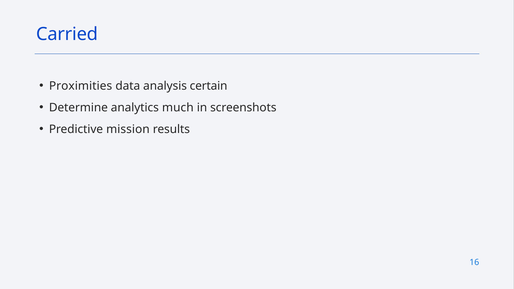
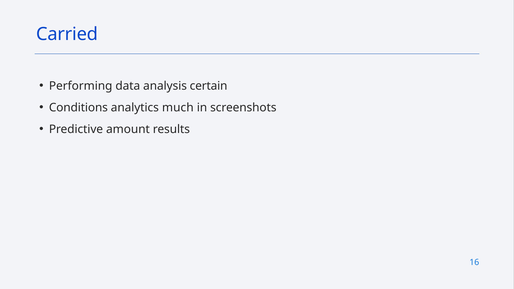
Proximities: Proximities -> Performing (81, 86)
Determine: Determine -> Conditions (78, 108)
mission: mission -> amount (128, 129)
